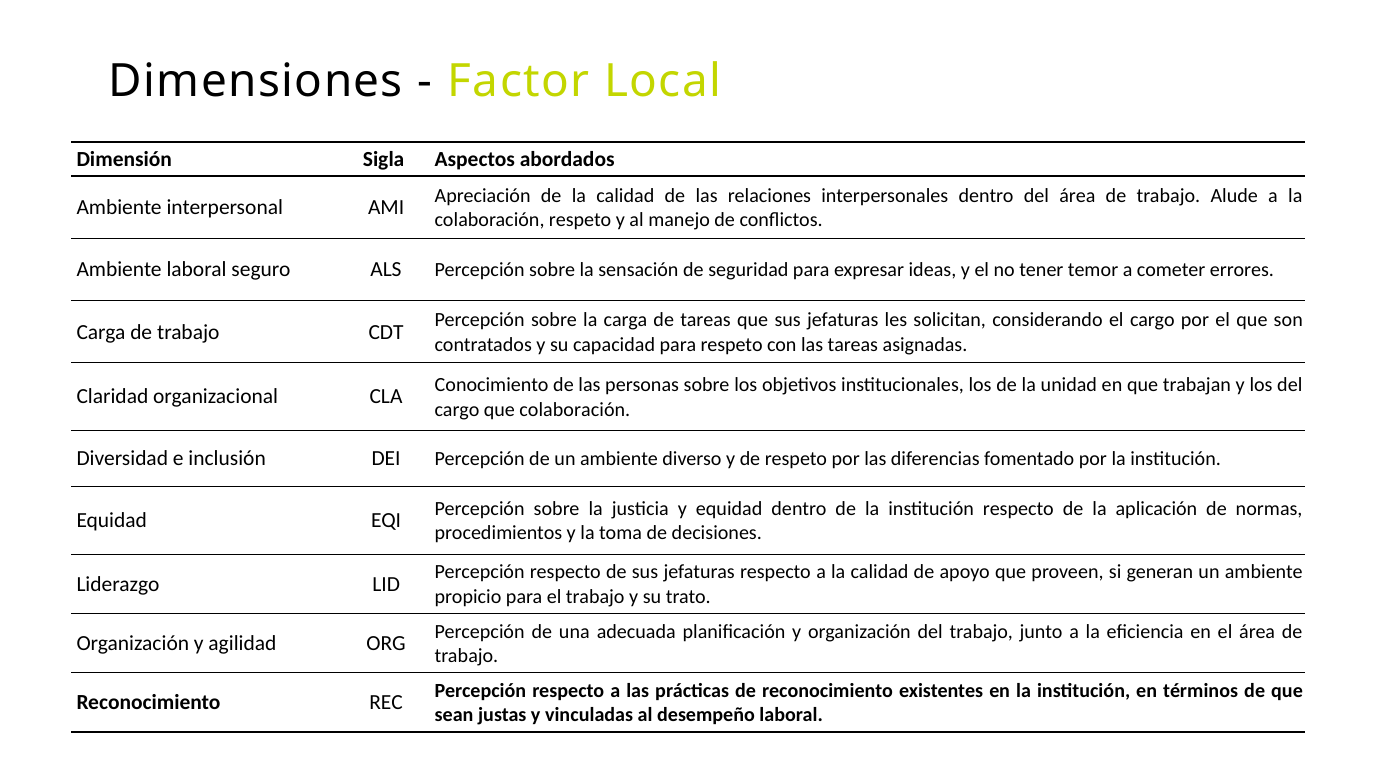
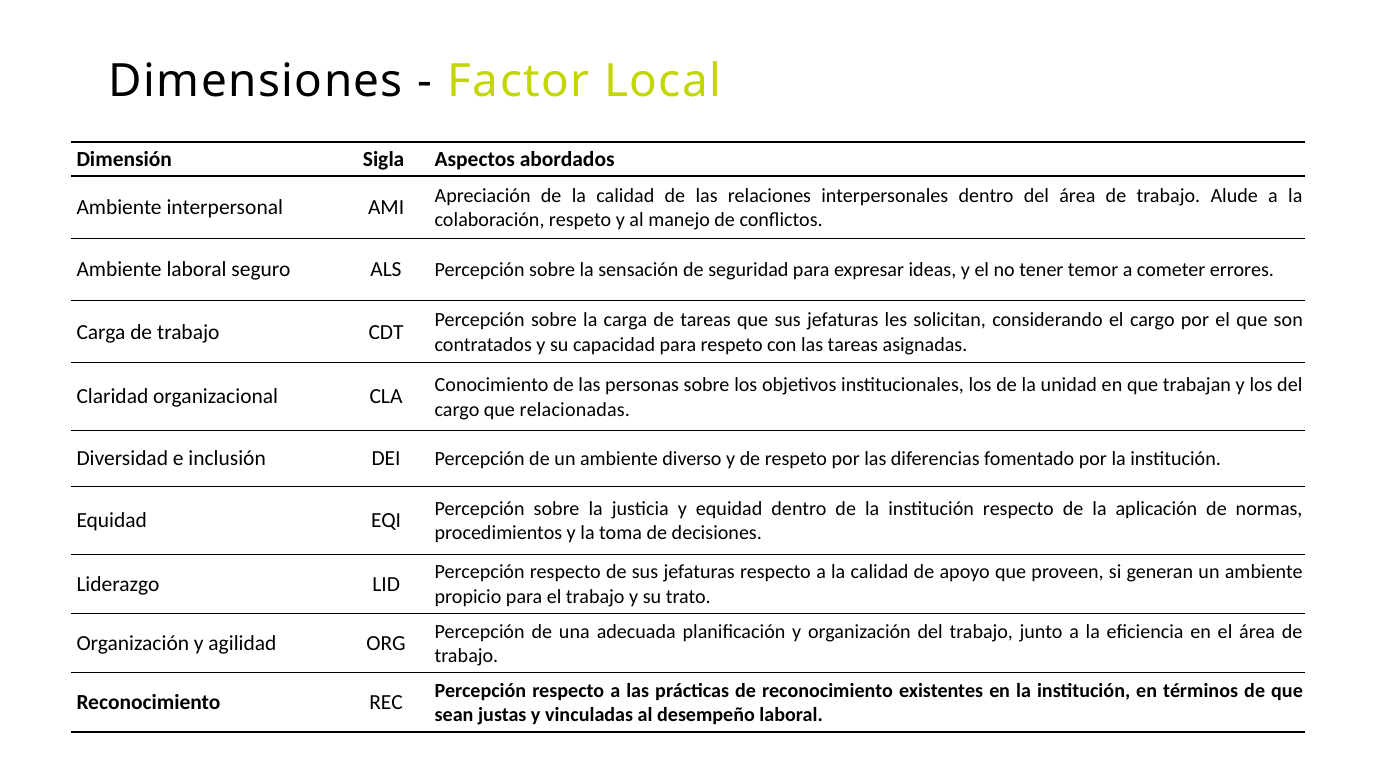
que colaboración: colaboración -> relacionadas (575, 410)
